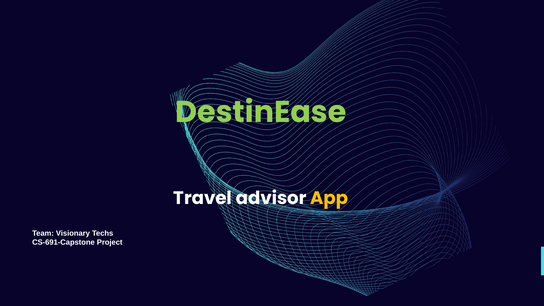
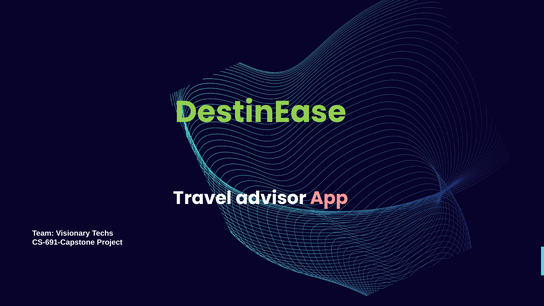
App colour: yellow -> pink (329, 198)
